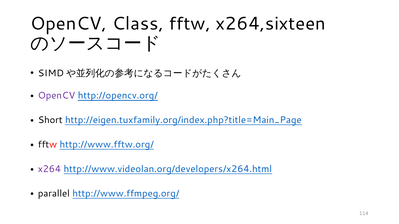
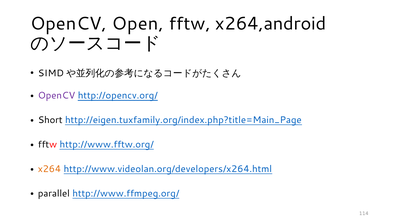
Class: Class -> Open (138, 24)
x264,sixteen: x264,sixteen -> x264,android (271, 24)
x264 colour: purple -> orange (49, 169)
